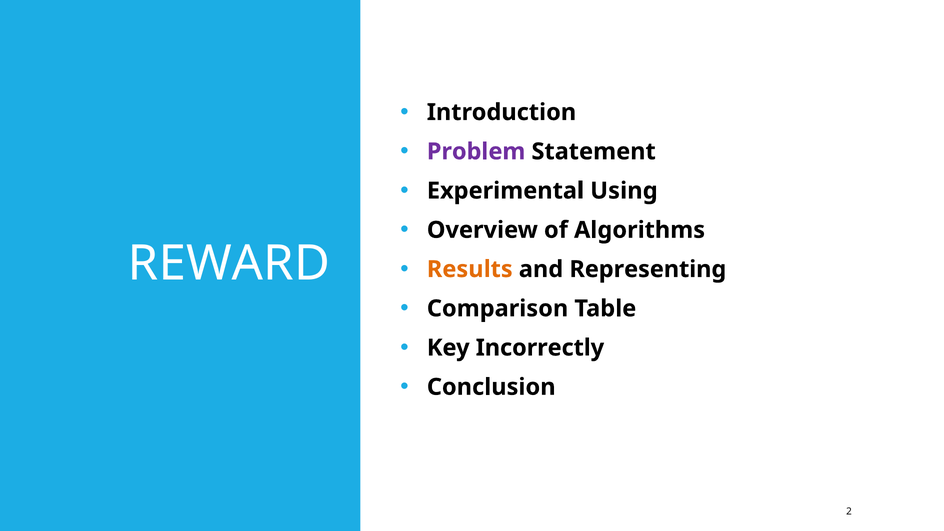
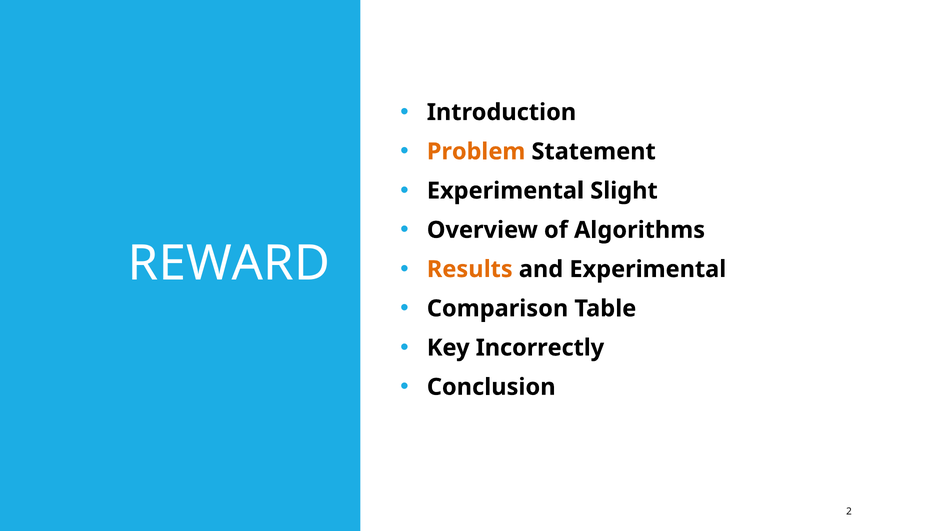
Problem colour: purple -> orange (476, 152)
Using: Using -> Slight (624, 191)
and Representing: Representing -> Experimental (648, 269)
